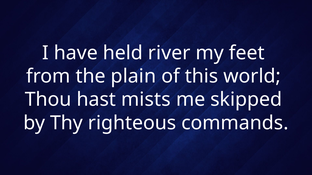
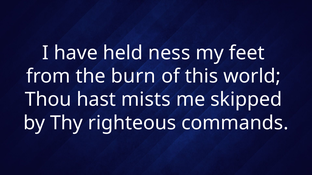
river: river -> ness (169, 53)
plain: plain -> burn (133, 76)
